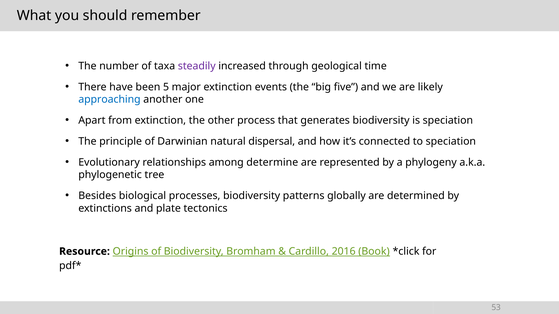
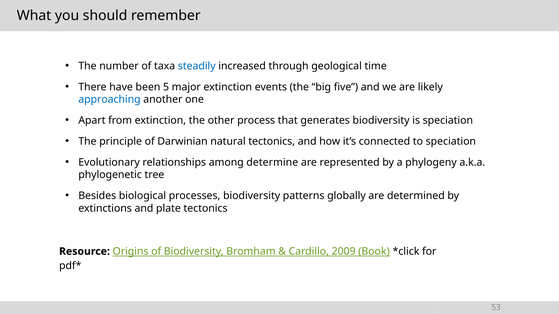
steadily colour: purple -> blue (197, 66)
natural dispersal: dispersal -> tectonics (272, 142)
2016: 2016 -> 2009 (344, 252)
